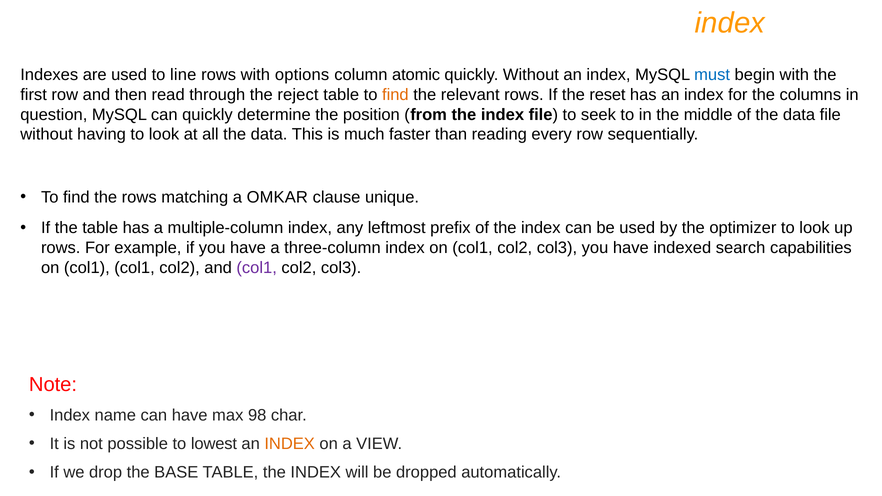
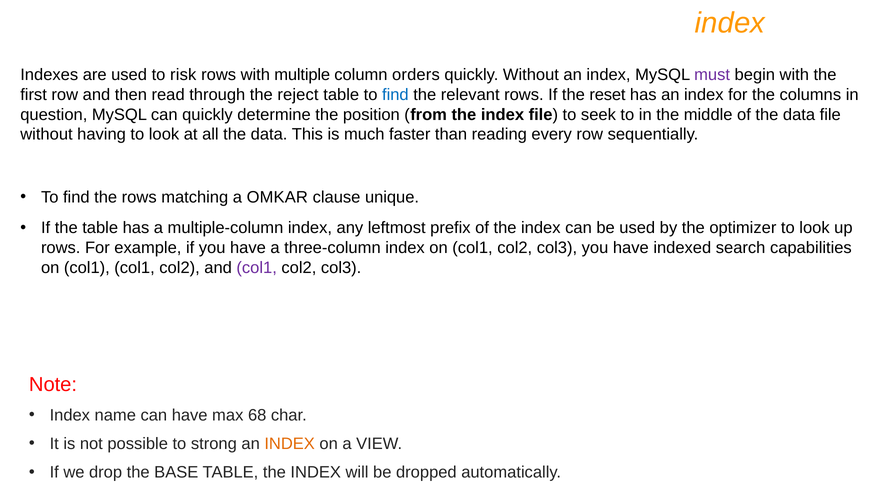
line: line -> risk (183, 75)
options: options -> multiple (302, 75)
atomic: atomic -> orders (416, 75)
must colour: blue -> purple (712, 75)
find colour: orange -> blue (395, 95)
98: 98 -> 68 (257, 415)
lowest: lowest -> strong (214, 444)
